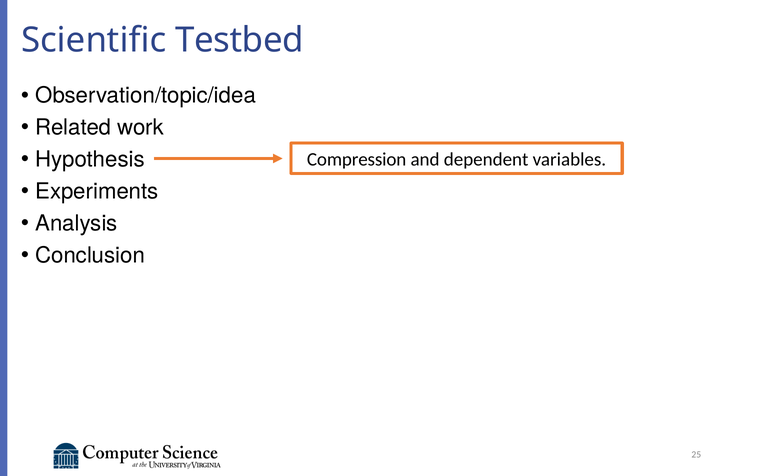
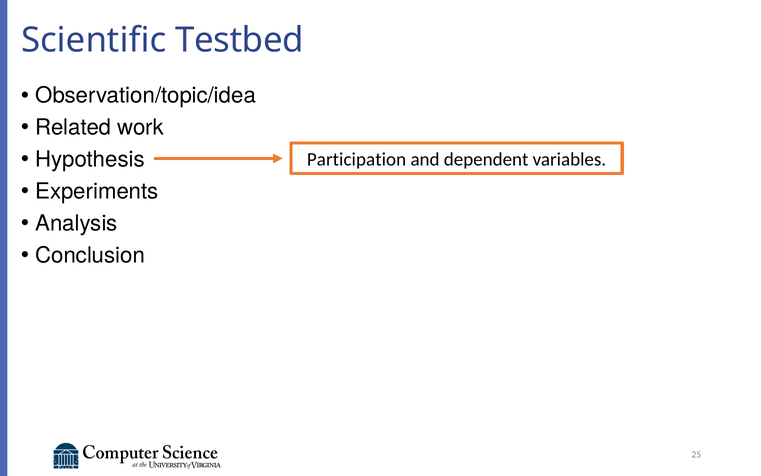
Compression: Compression -> Participation (357, 159)
